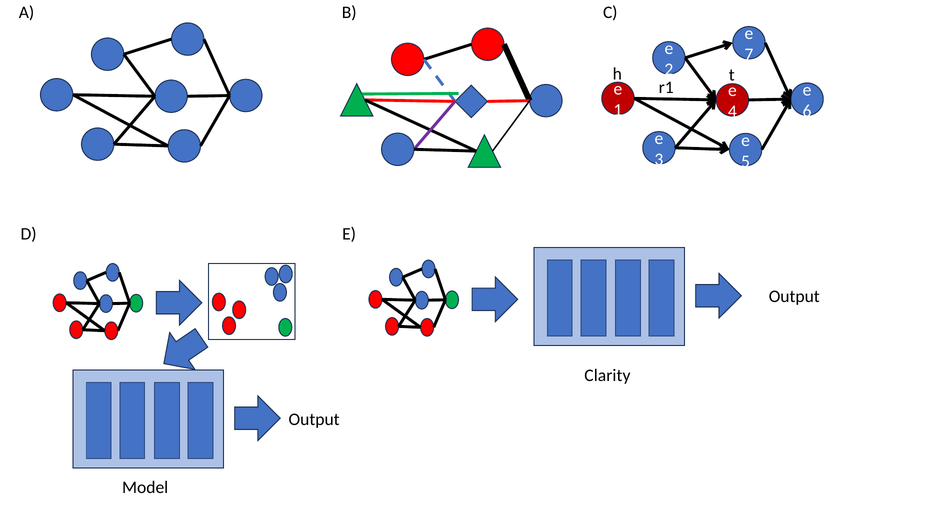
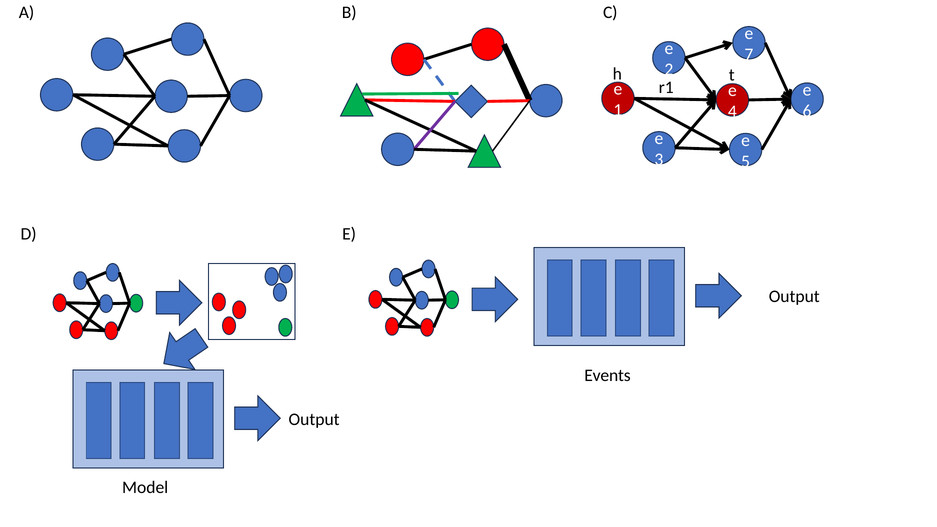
Clarity: Clarity -> Events (608, 375)
